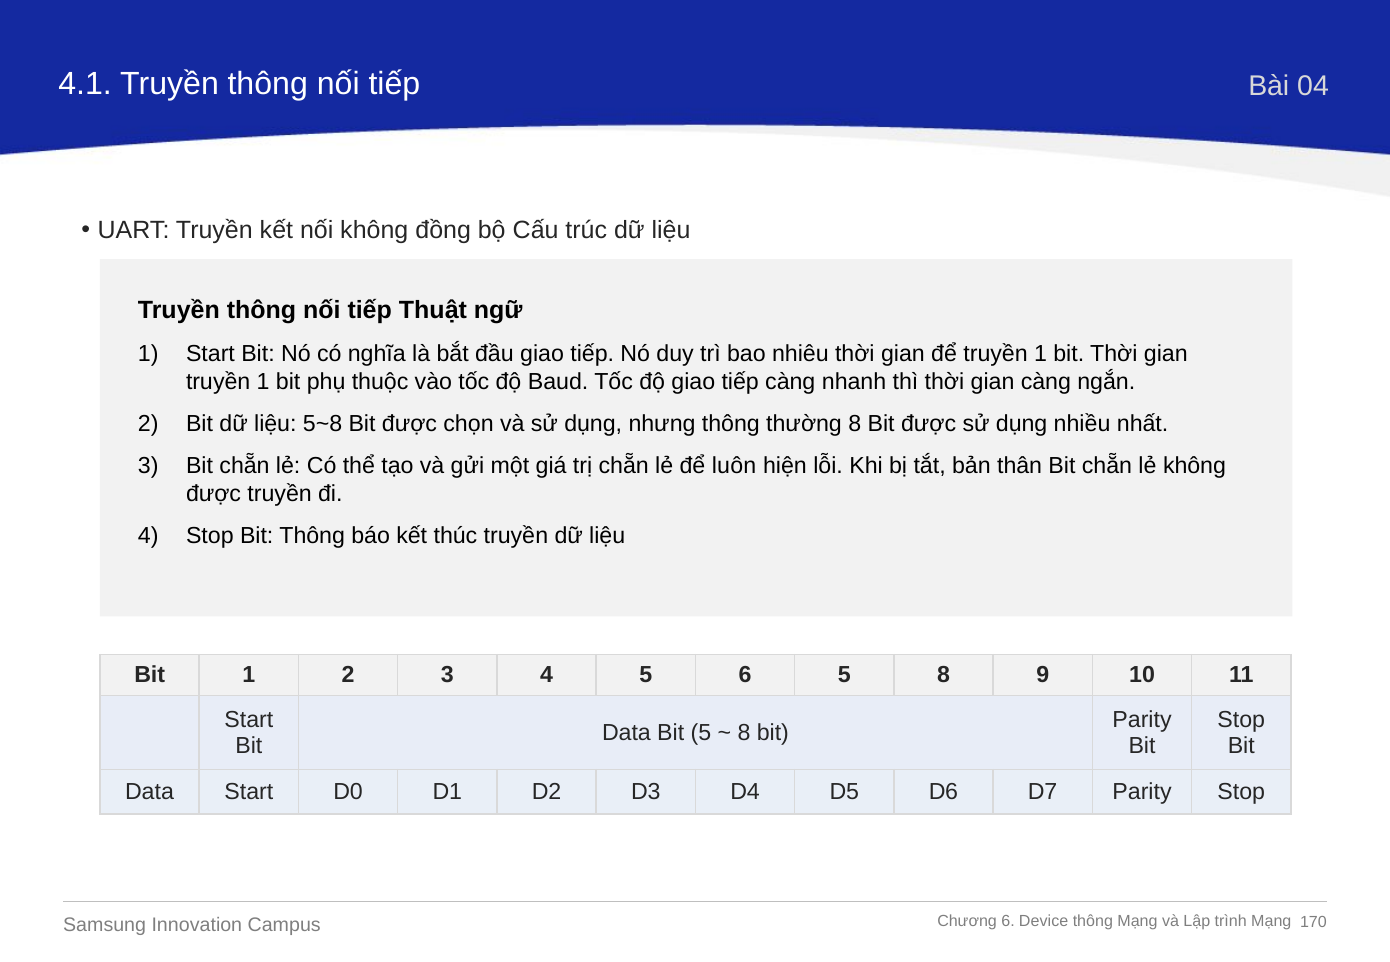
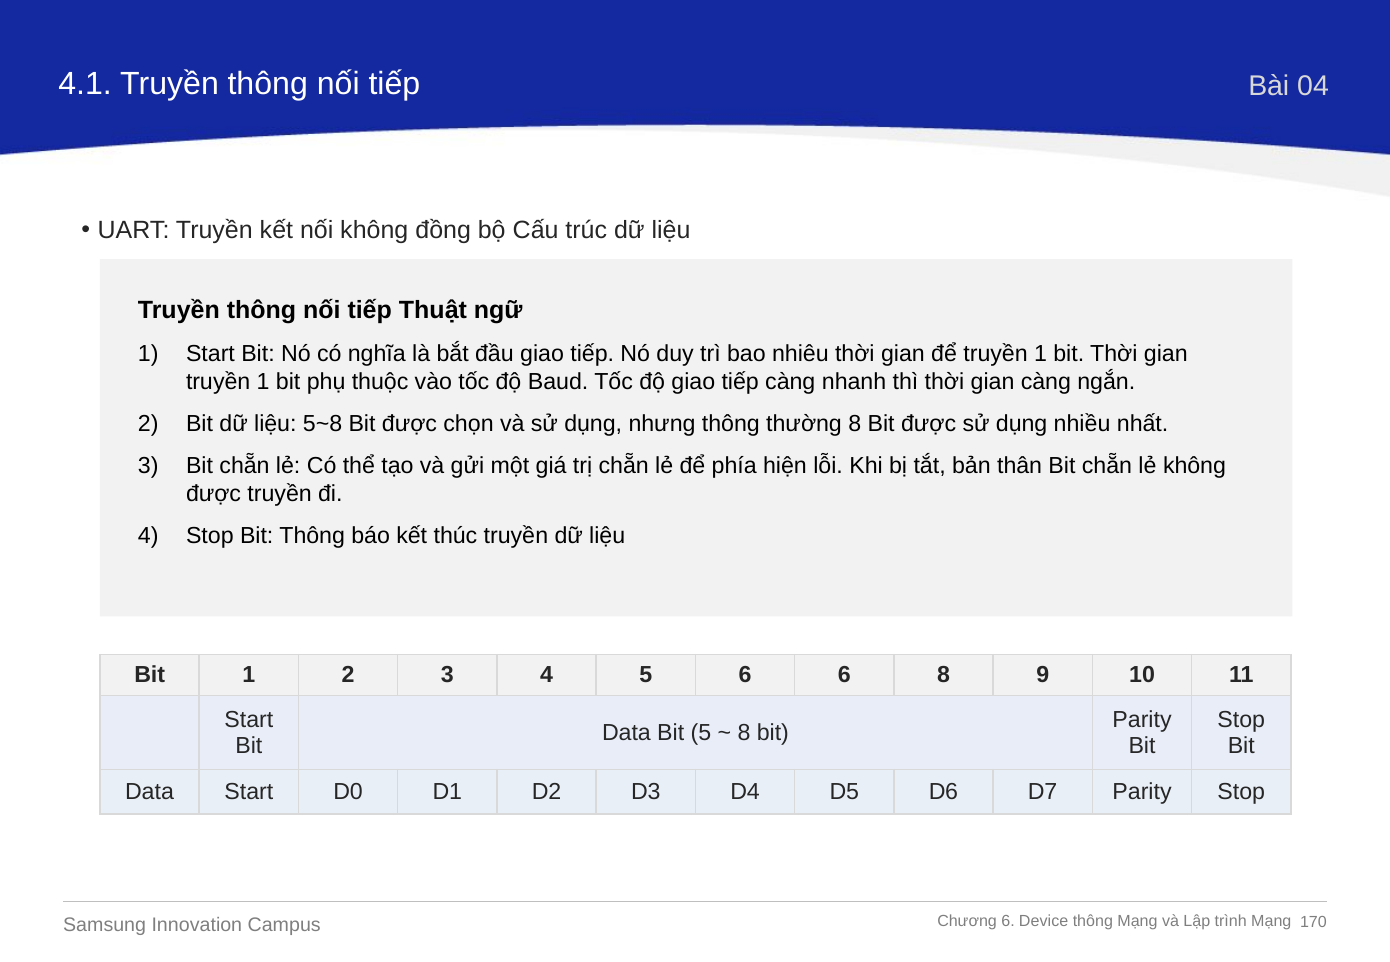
luôn: luôn -> phía (734, 466)
6 5: 5 -> 6 (844, 676)
